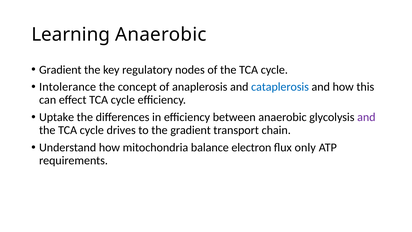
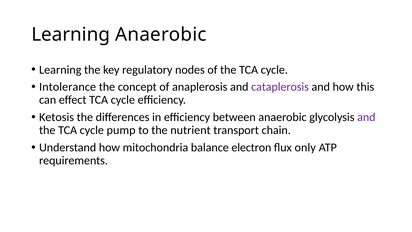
Gradient: Gradient -> Learning (60, 70)
cataplerosis colour: blue -> purple (280, 87)
Uptake: Uptake -> Ketosis (57, 117)
drives: drives -> pump (121, 130)
the gradient: gradient -> nutrient (191, 130)
